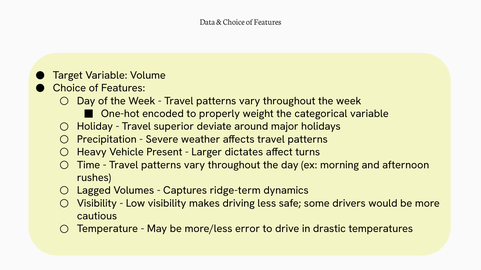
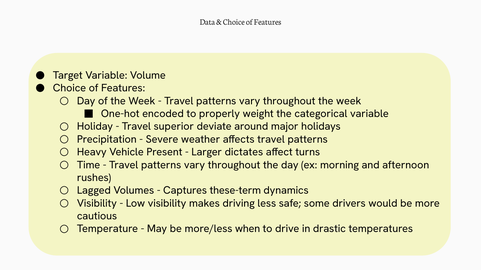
ridge-term: ridge-term -> these-term (235, 191)
error: error -> when (248, 229)
